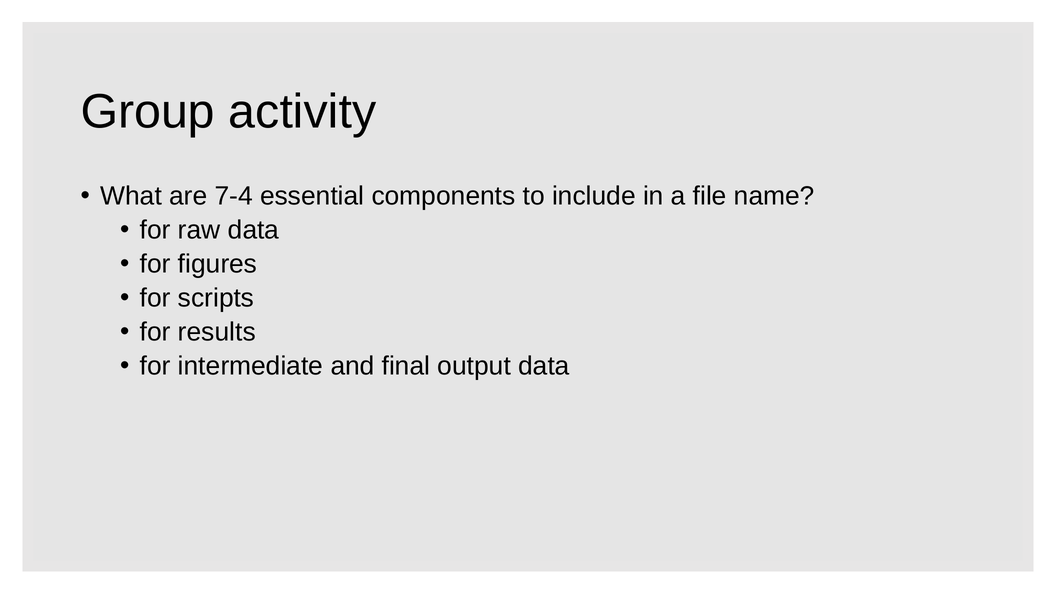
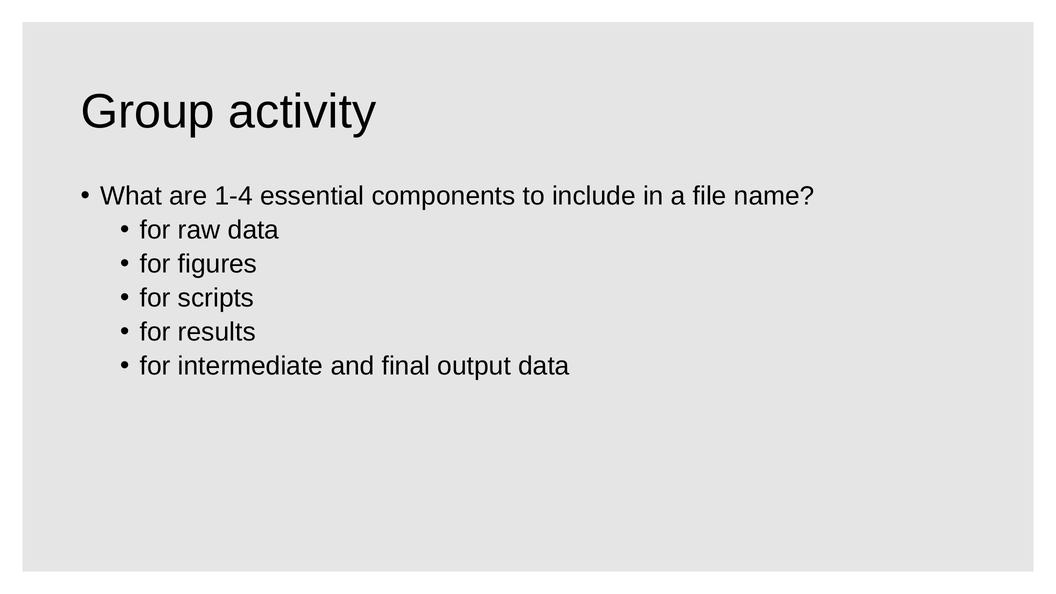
7-4: 7-4 -> 1-4 (234, 196)
